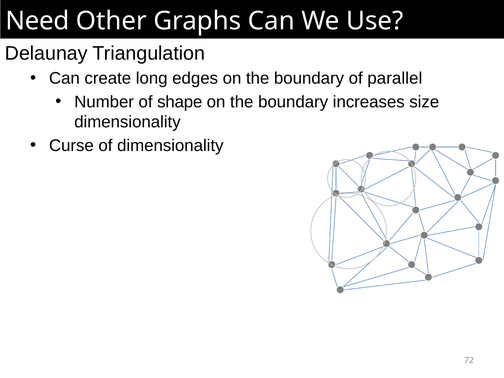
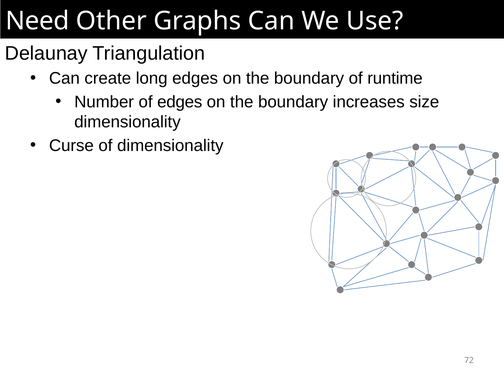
parallel: parallel -> runtime (395, 78)
of shape: shape -> edges (180, 102)
